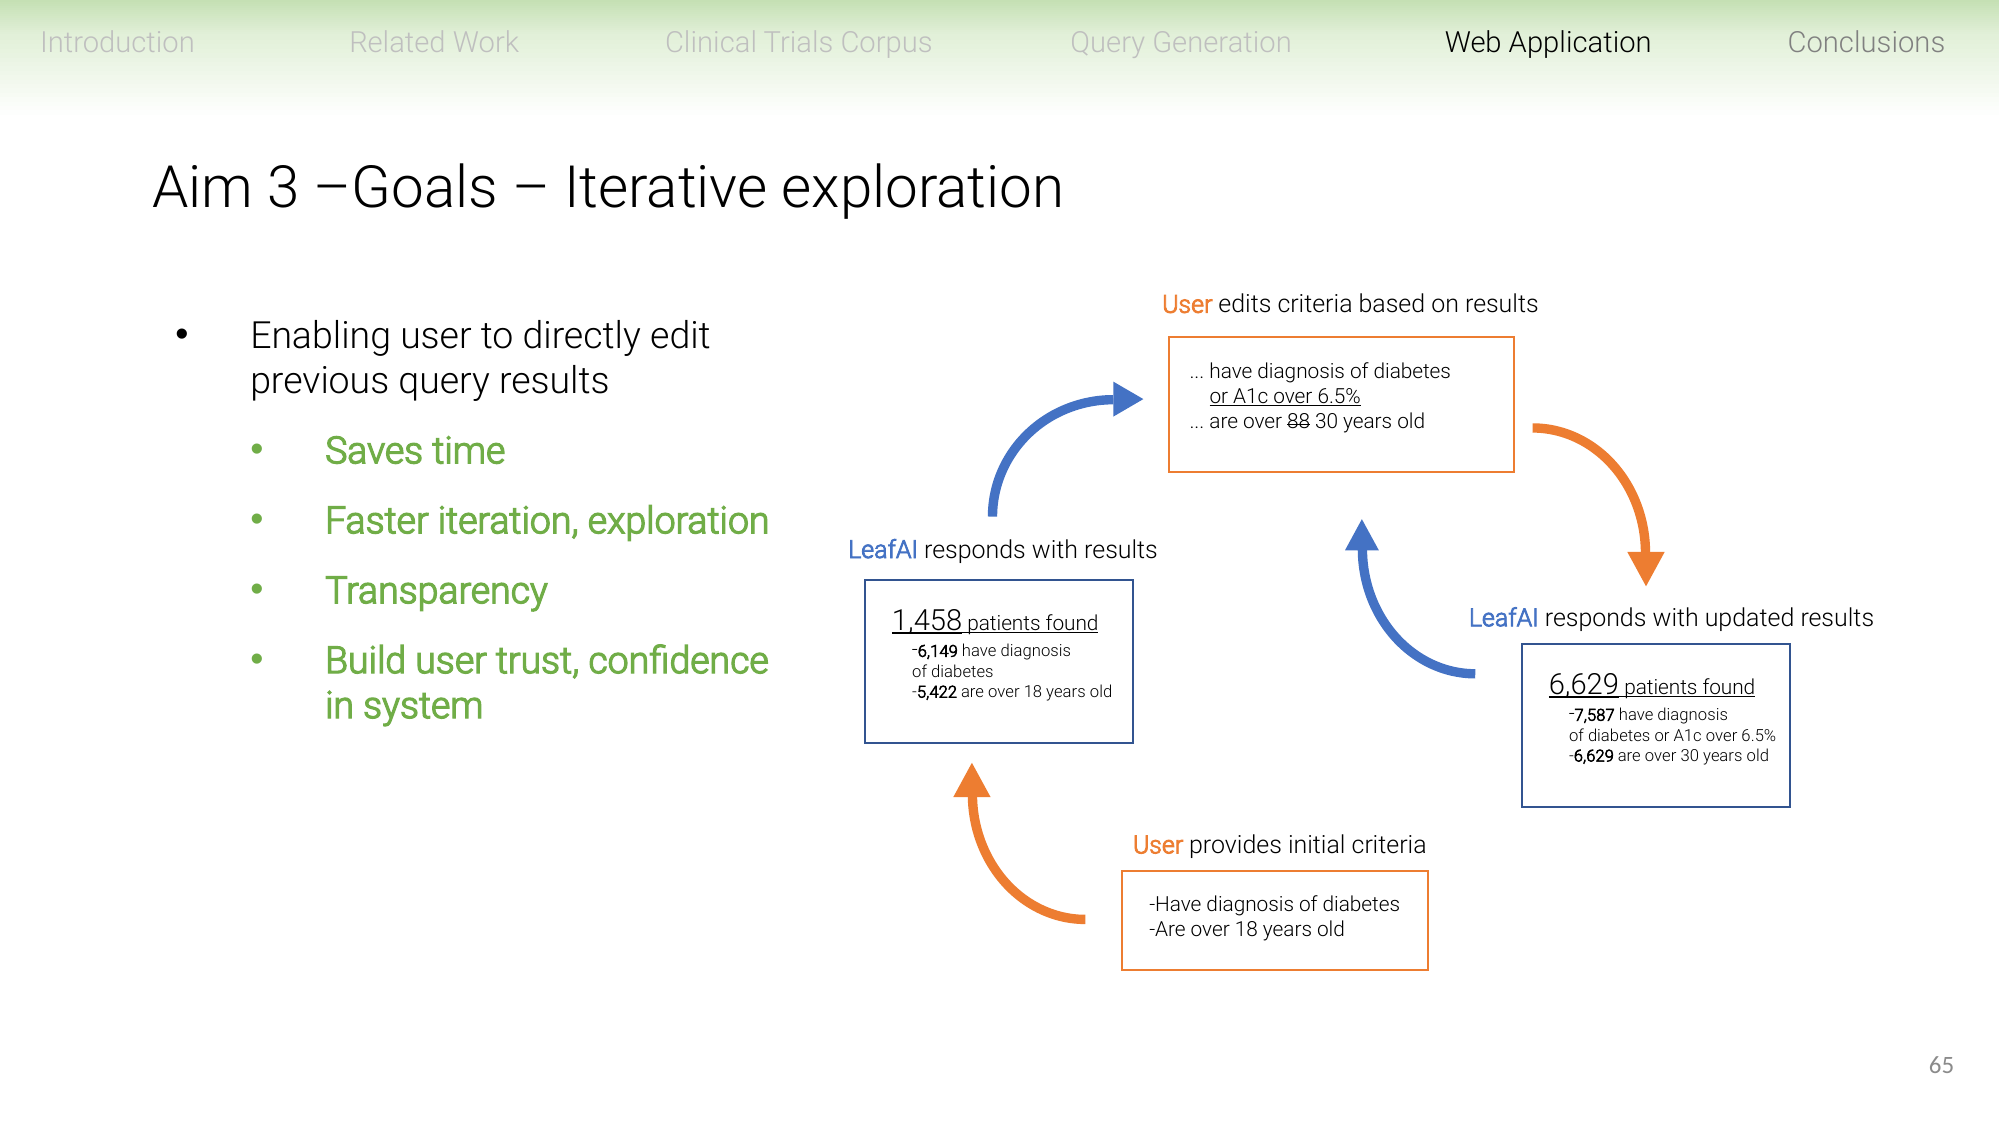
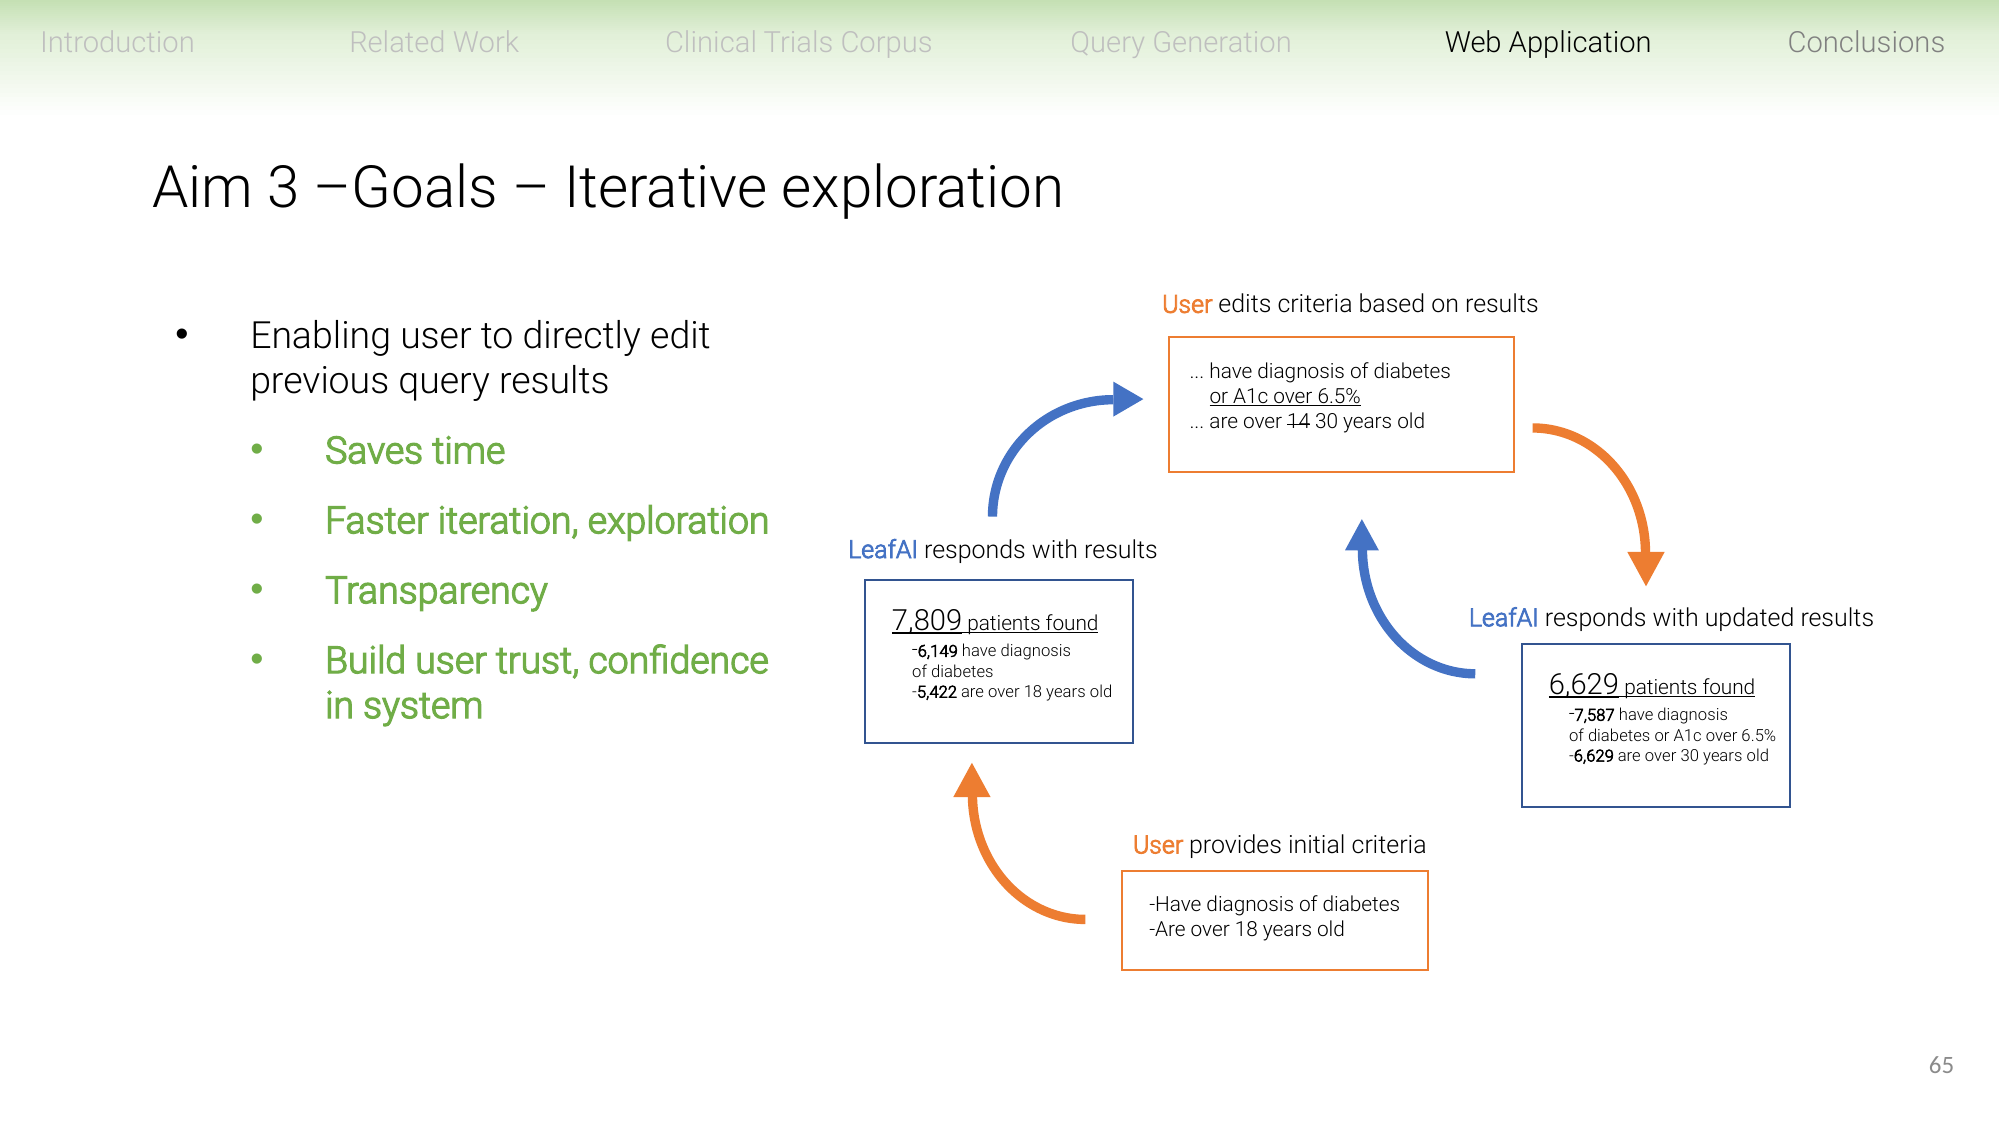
88: 88 -> 14 (1299, 422)
1,458: 1,458 -> 7,809 (927, 621)
